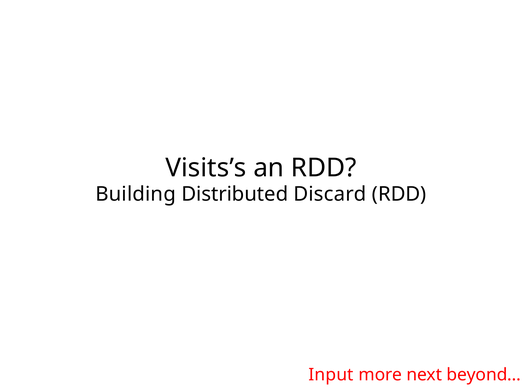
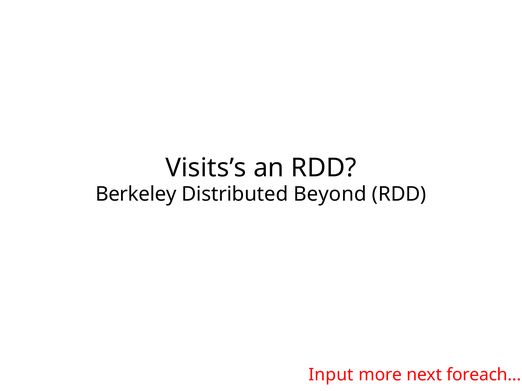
Building: Building -> Berkeley (136, 194)
Discard: Discard -> Beyond (330, 194)
beyond…: beyond… -> foreach… (484, 375)
